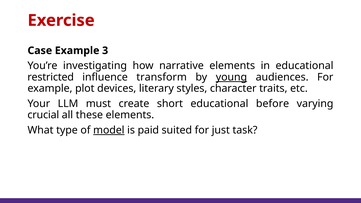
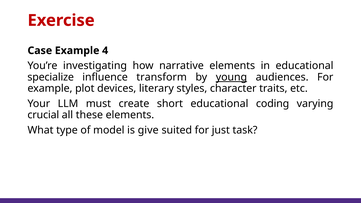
3: 3 -> 4 (105, 51)
restricted: restricted -> specialize (51, 77)
before: before -> coding (273, 104)
model underline: present -> none (109, 130)
paid: paid -> give (148, 130)
